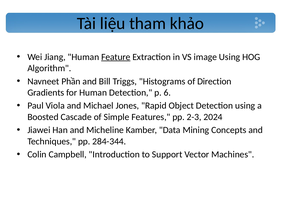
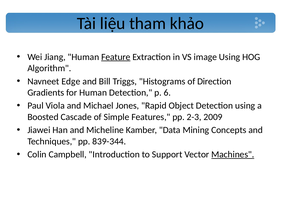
Phần: Phần -> Edge (71, 81)
2024: 2024 -> 2009 (213, 117)
284-344: 284-344 -> 839-344 (109, 141)
Machines underline: none -> present (233, 154)
